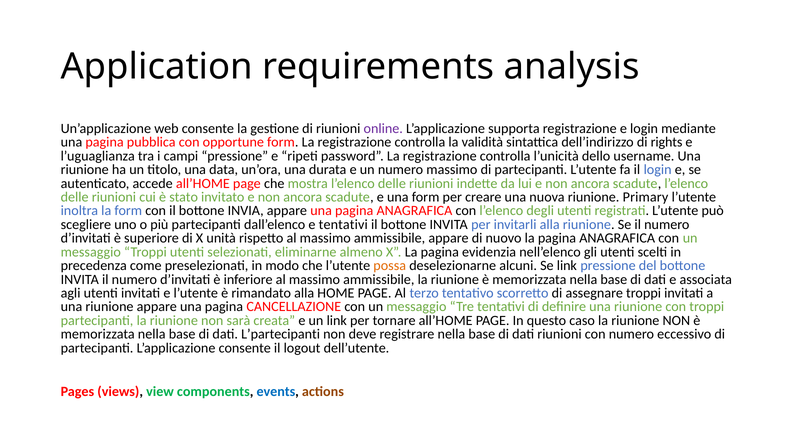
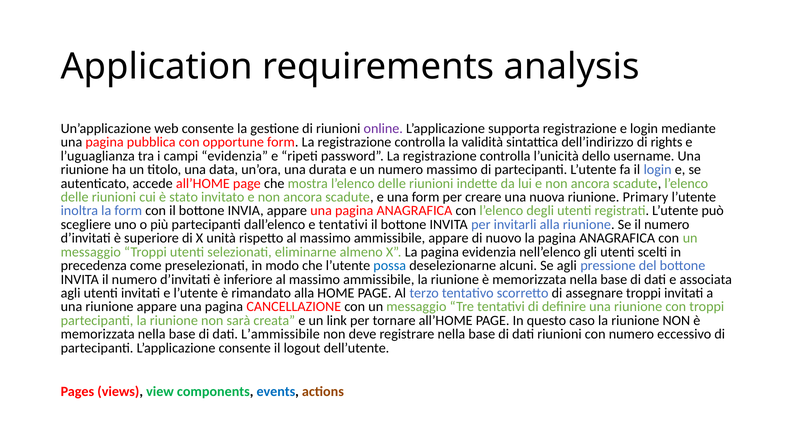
campi pressione: pressione -> evidenzia (235, 156)
possa colour: orange -> blue (390, 266)
Se link: link -> agli (567, 266)
L’partecipanti: L’partecipanti -> L’ammissibile (281, 334)
